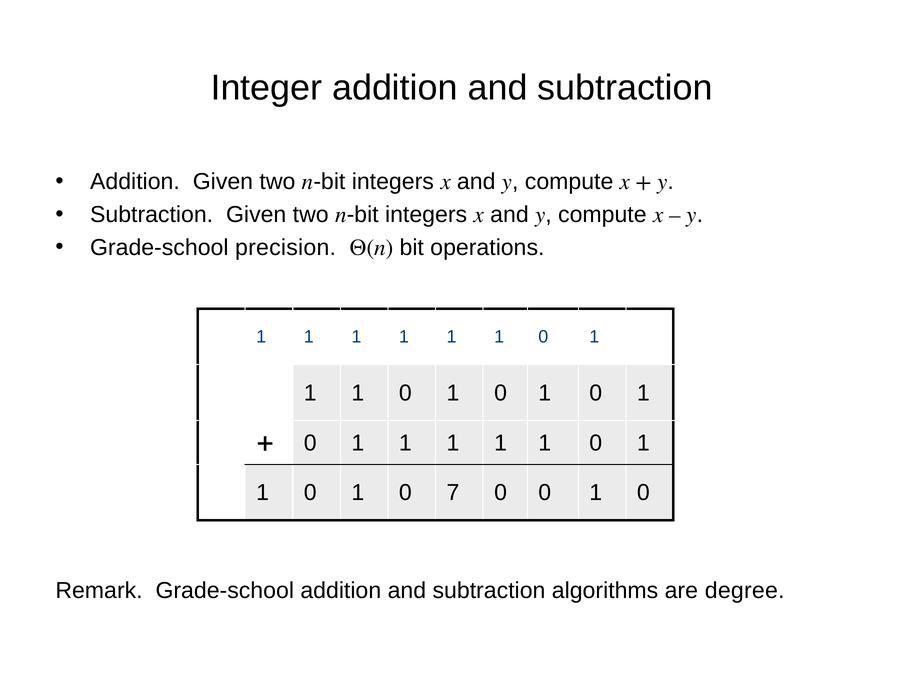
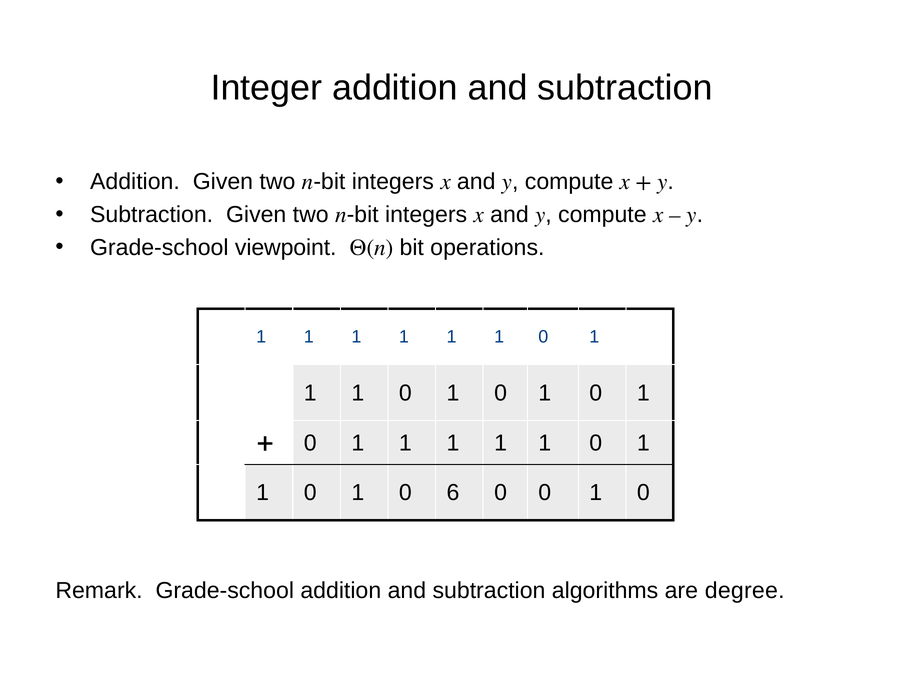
precision: precision -> viewpoint (286, 247)
7: 7 -> 6 (453, 493)
